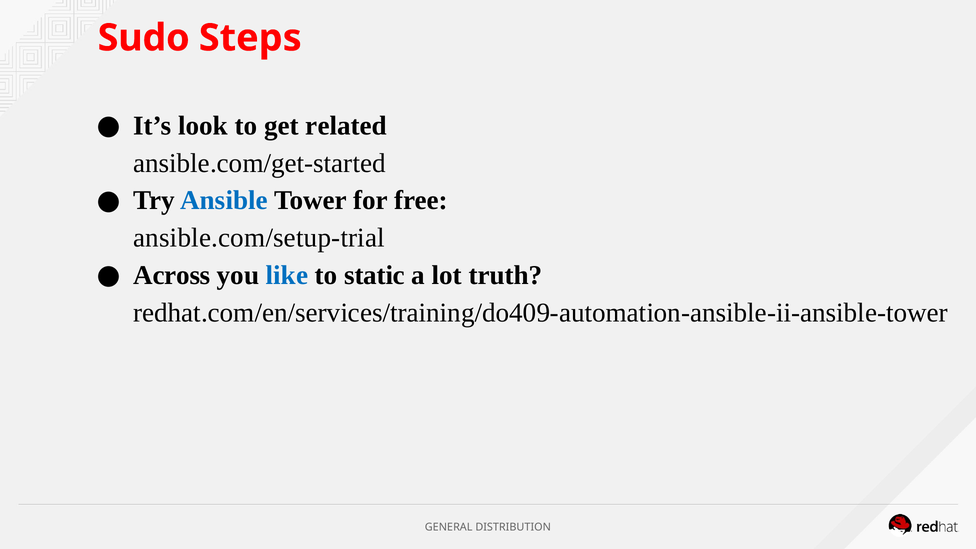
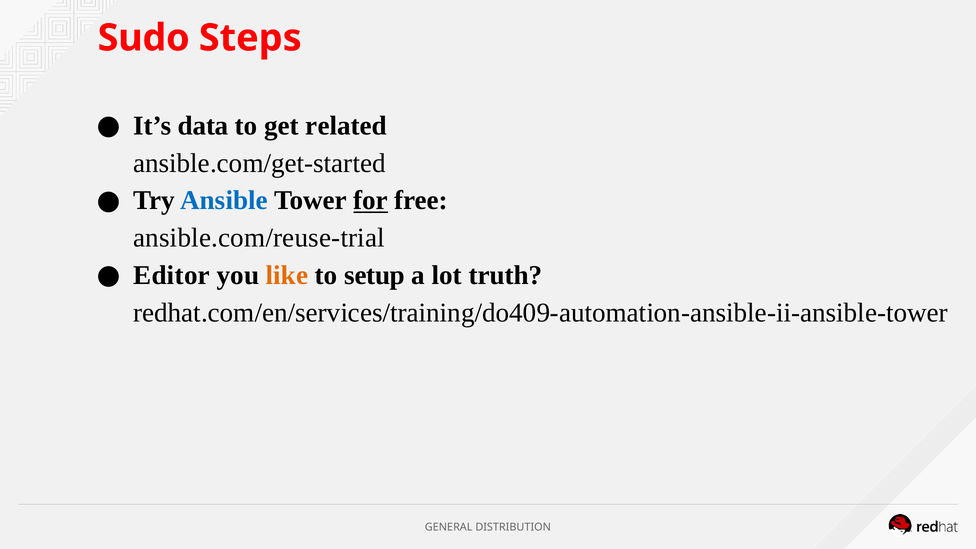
look: look -> data (203, 126)
for underline: none -> present (371, 201)
ansible.com/setup-trial: ansible.com/setup-trial -> ansible.com/reuse-trial (259, 238)
Across: Across -> Editor (172, 275)
like colour: blue -> orange (287, 275)
static: static -> setup (375, 275)
